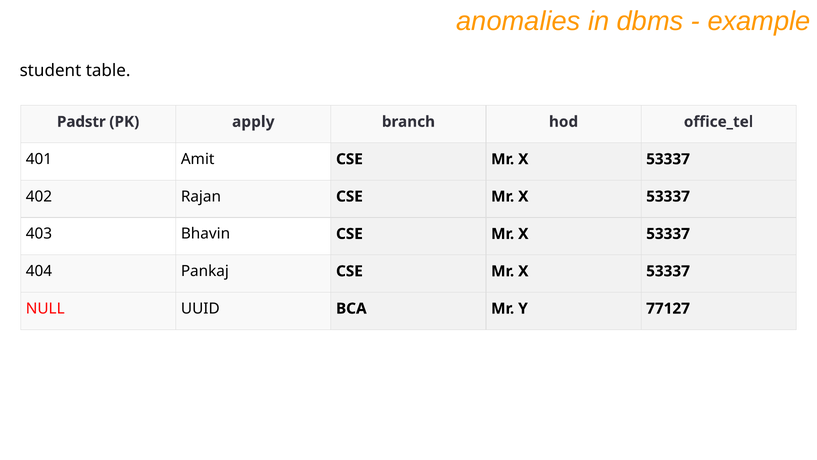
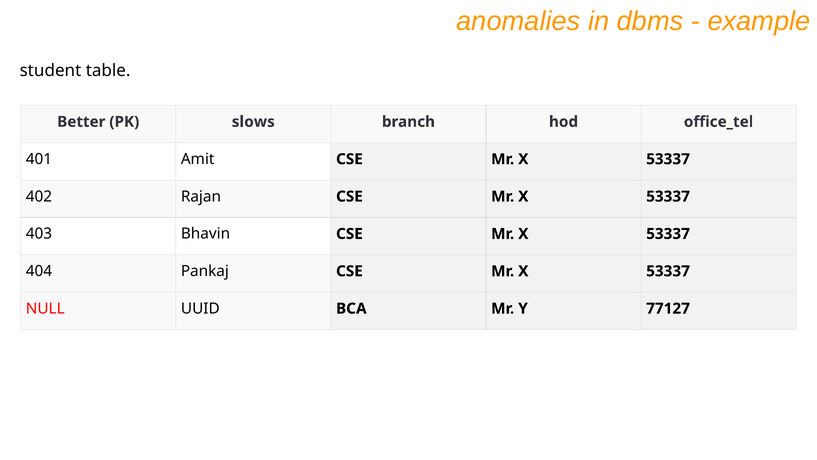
Padstr: Padstr -> Better (81, 122)
apply: apply -> slows (253, 122)
